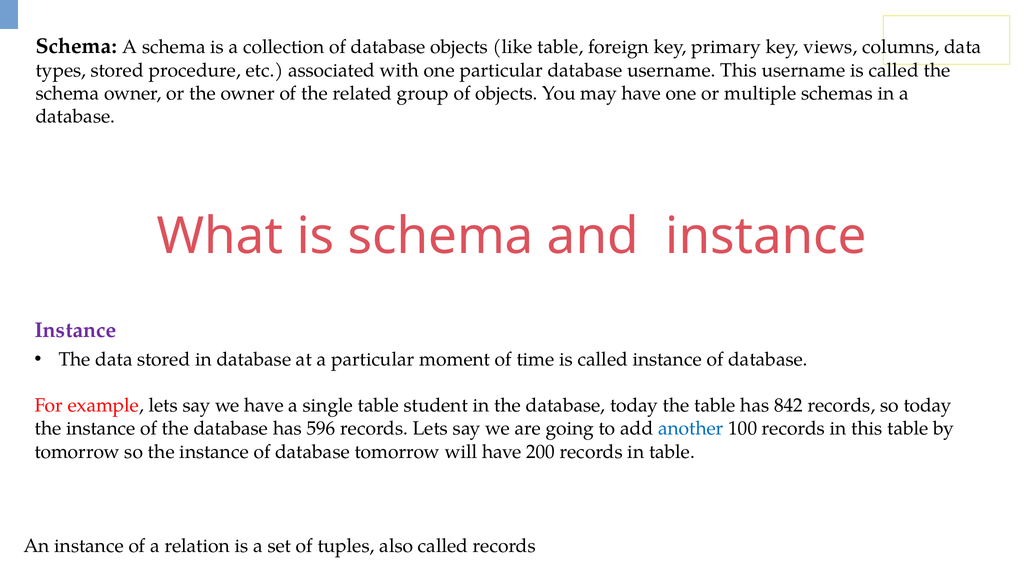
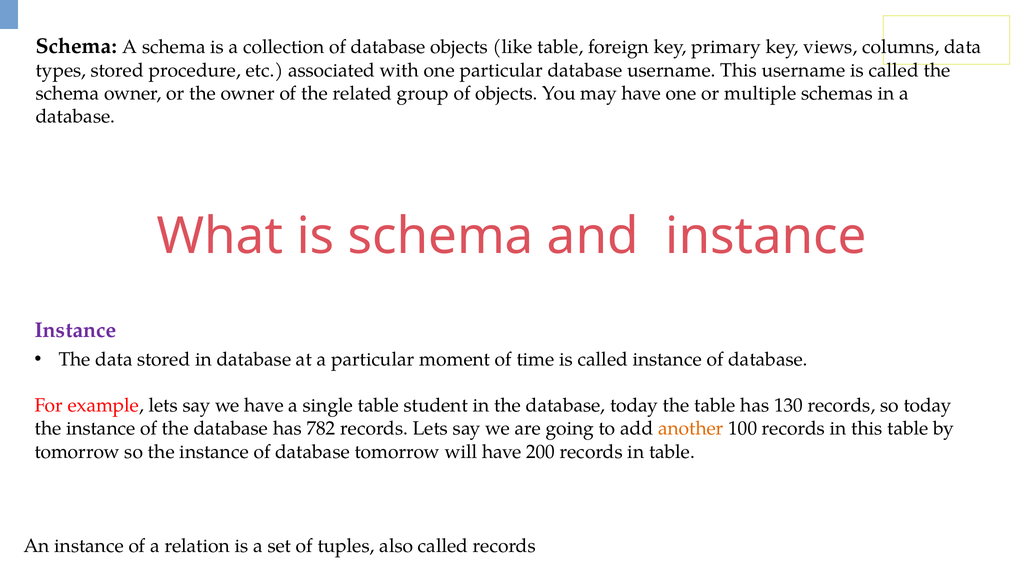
842: 842 -> 130 (788, 406)
596: 596 -> 782 (321, 429)
another colour: blue -> orange (691, 429)
